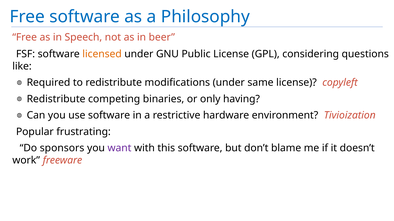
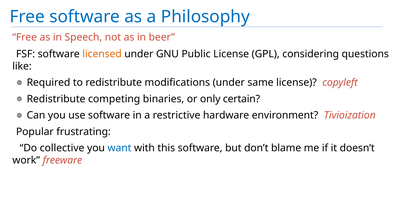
having: having -> certain (241, 99)
sponsors: sponsors -> collective (62, 148)
want colour: purple -> blue (119, 148)
